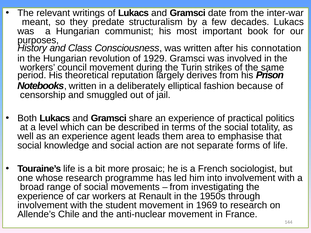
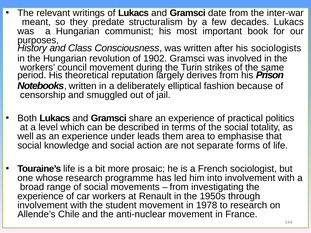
connotation: connotation -> sociologists (276, 48)
1929: 1929 -> 1902 (155, 59)
agent: agent -> under (123, 137)
1969: 1969 -> 1978 (207, 205)
